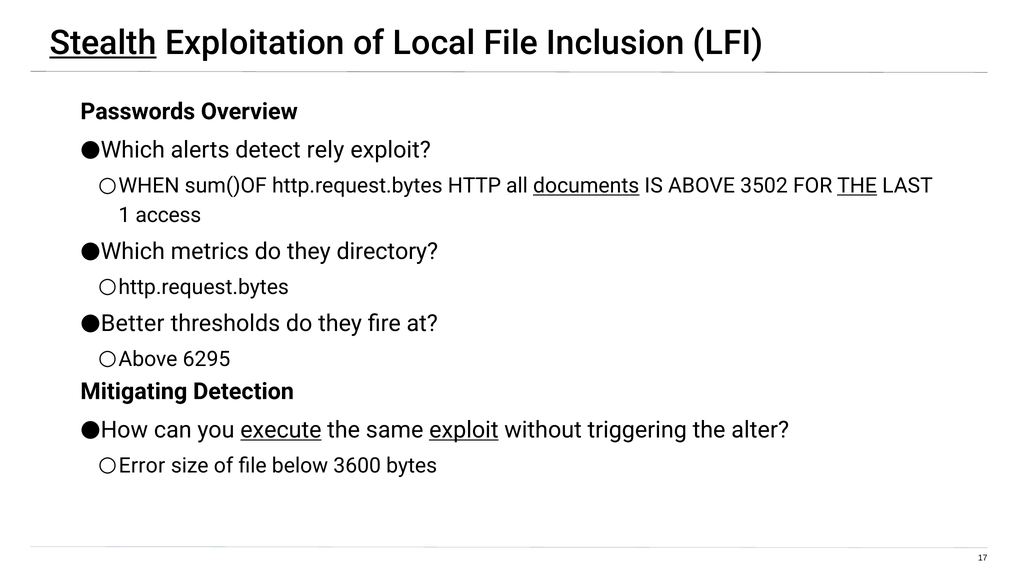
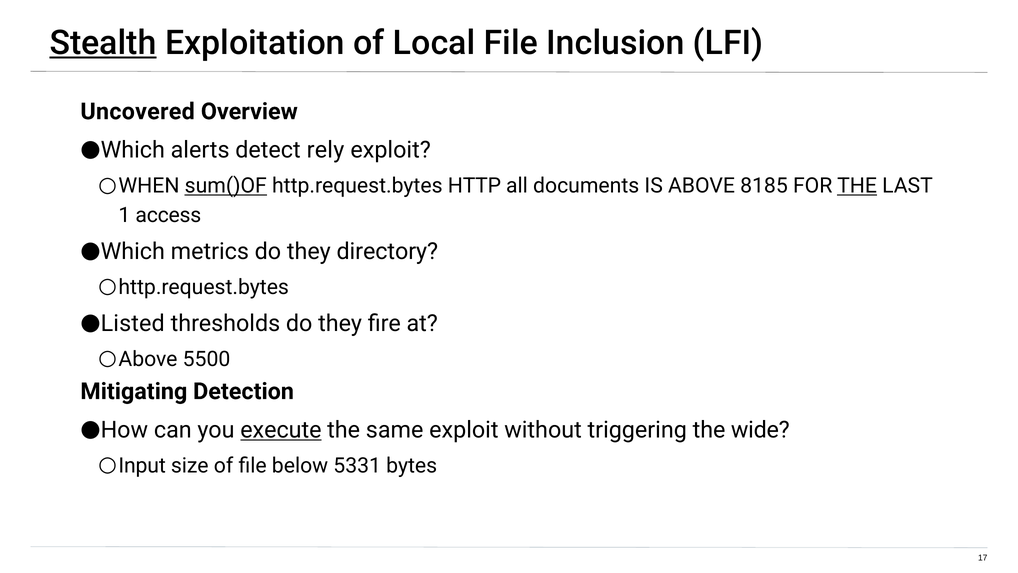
Passwords: Passwords -> Uncovered (138, 111)
sum()OF underline: none -> present (226, 186)
documents underline: present -> none (586, 186)
3502: 3502 -> 8185 (764, 186)
Better: Better -> Listed (133, 323)
6295: 6295 -> 5500 (207, 359)
exploit underline: present -> none (464, 430)
alter: alter -> wide (760, 430)
Error: Error -> Input (142, 465)
3600: 3600 -> 5331 (357, 465)
